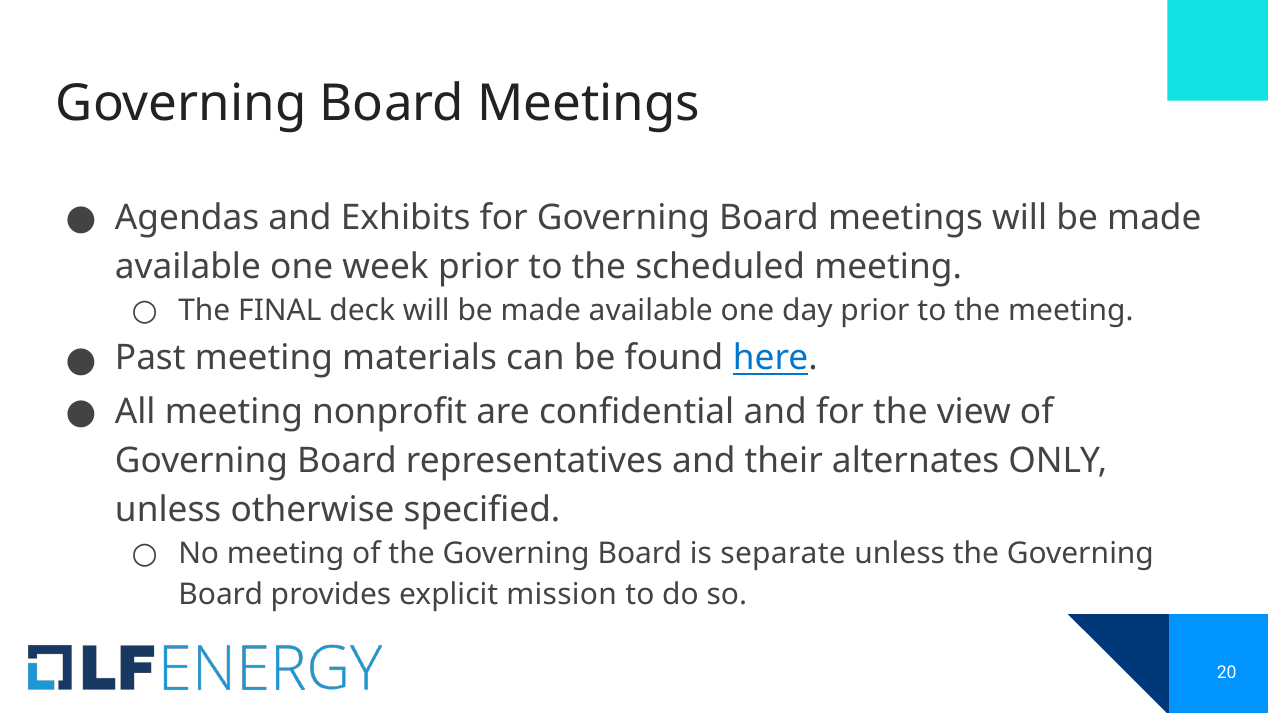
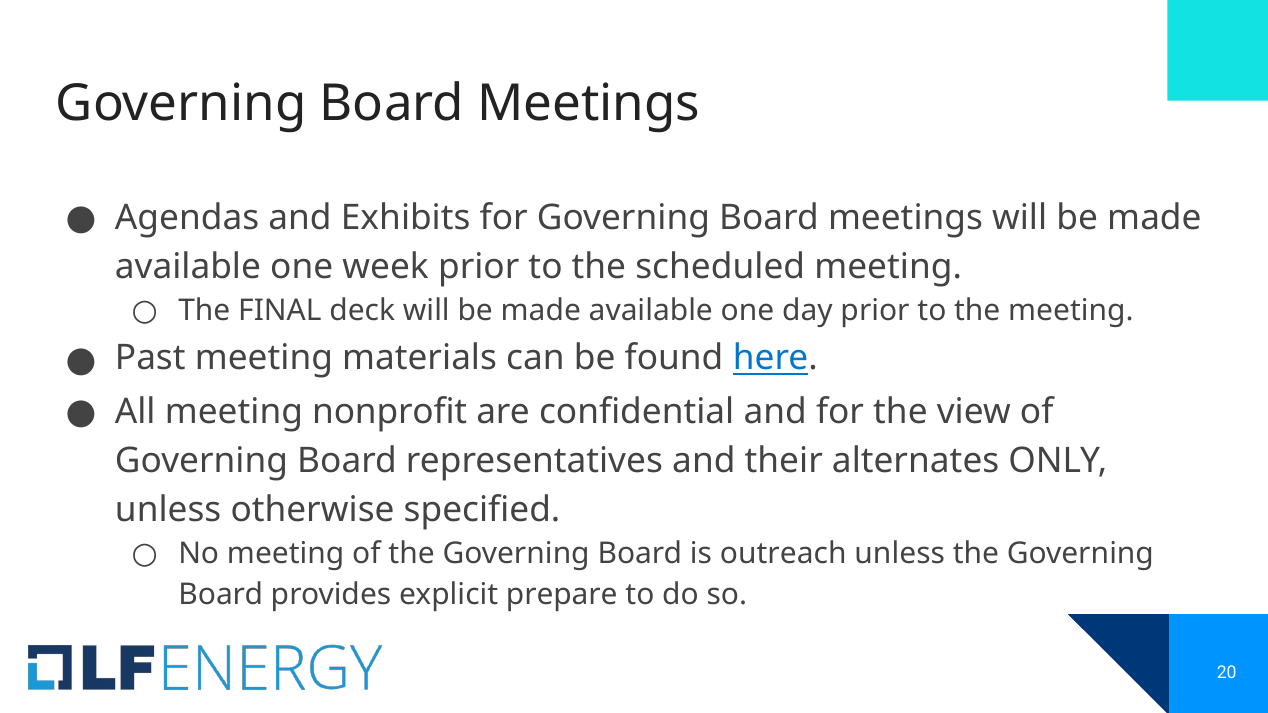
separate: separate -> outreach (783, 554)
mission: mission -> prepare (562, 595)
